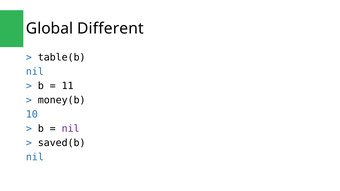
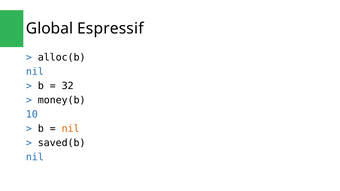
Different: Different -> Espressif (110, 29)
table(b: table(b -> alloc(b (62, 57)
11: 11 -> 32 (68, 86)
nil colour: purple -> orange (71, 129)
